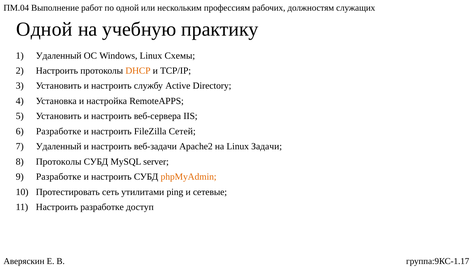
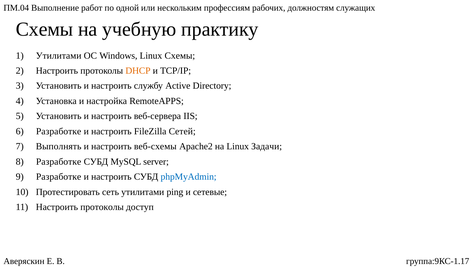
Одной: Одной -> Схемы (44, 29)
Удаленный: Удаленный -> Утилитами (59, 56)
Удаленный: Удаленный -> Выполнять (59, 146)
веб-задачи: веб-задачи -> веб-схемы (155, 146)
Протоколы: Протоколы -> Разработке (59, 161)
phpMyAdmin colour: orange -> blue (189, 177)
разработке: разработке -> протоколы (102, 207)
